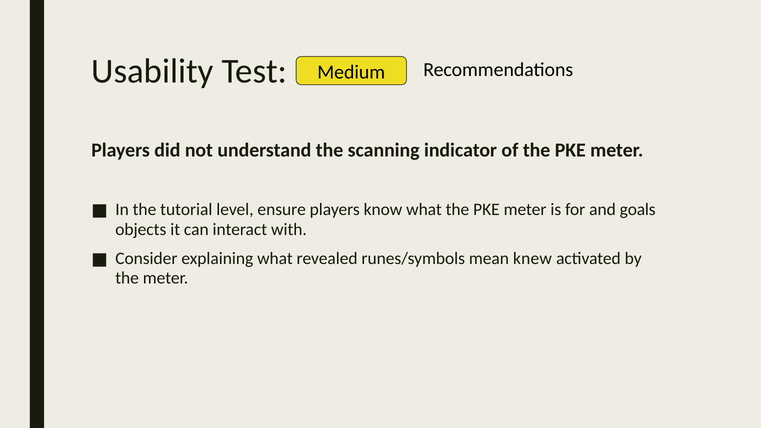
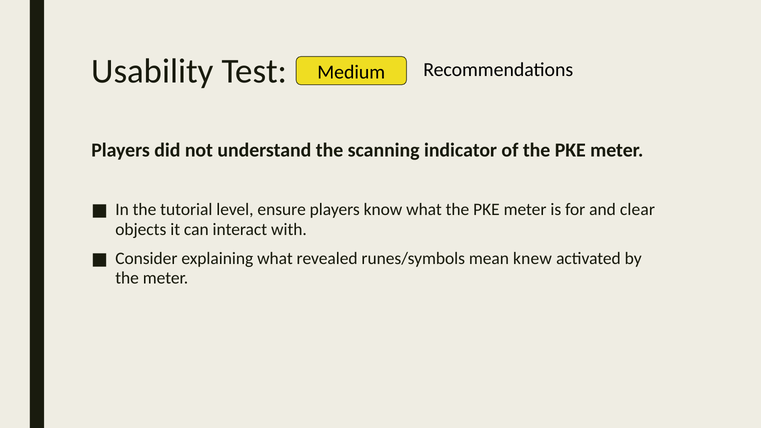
goals: goals -> clear (637, 210)
